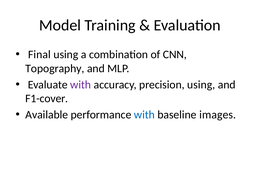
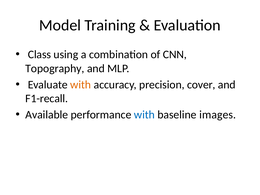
Final: Final -> Class (39, 55)
with colour: purple -> orange (81, 85)
precision using: using -> cover (201, 85)
F1-cover: F1-cover -> F1-recall (47, 98)
